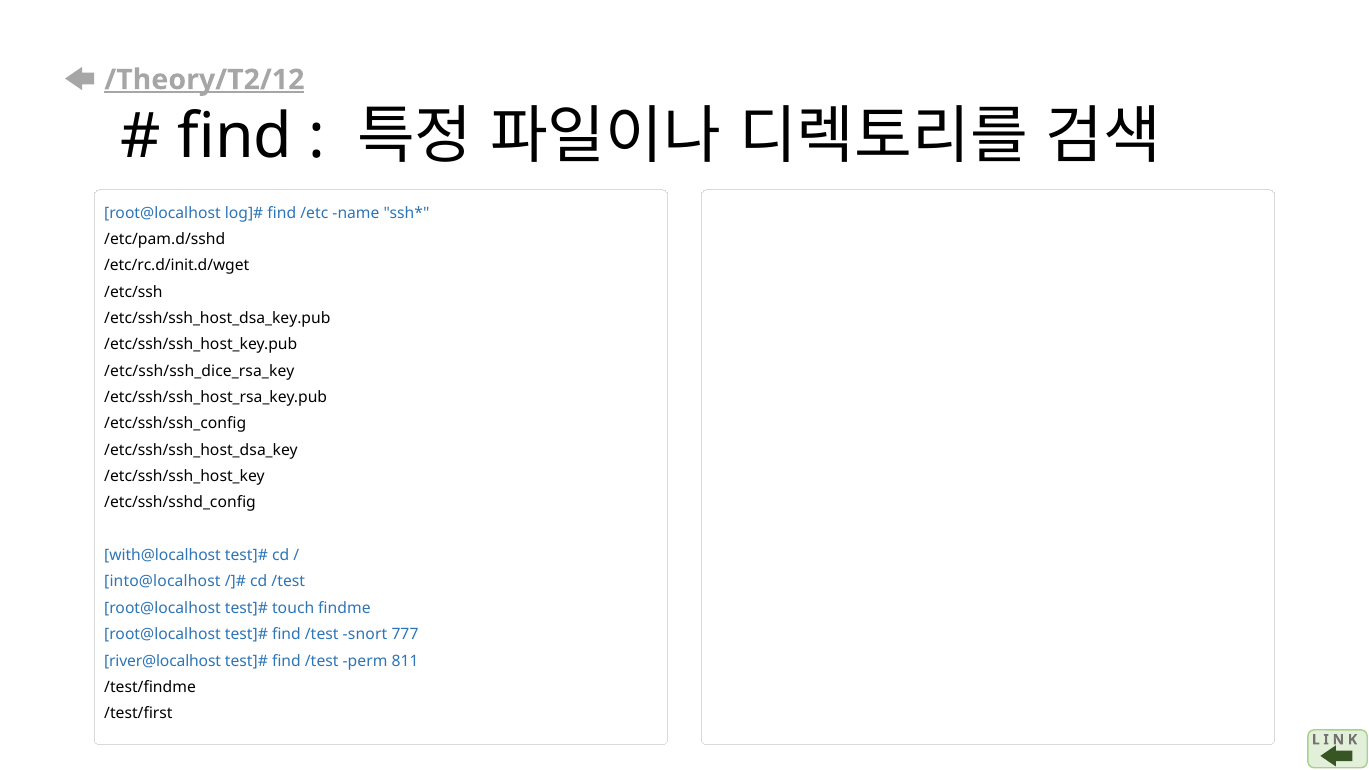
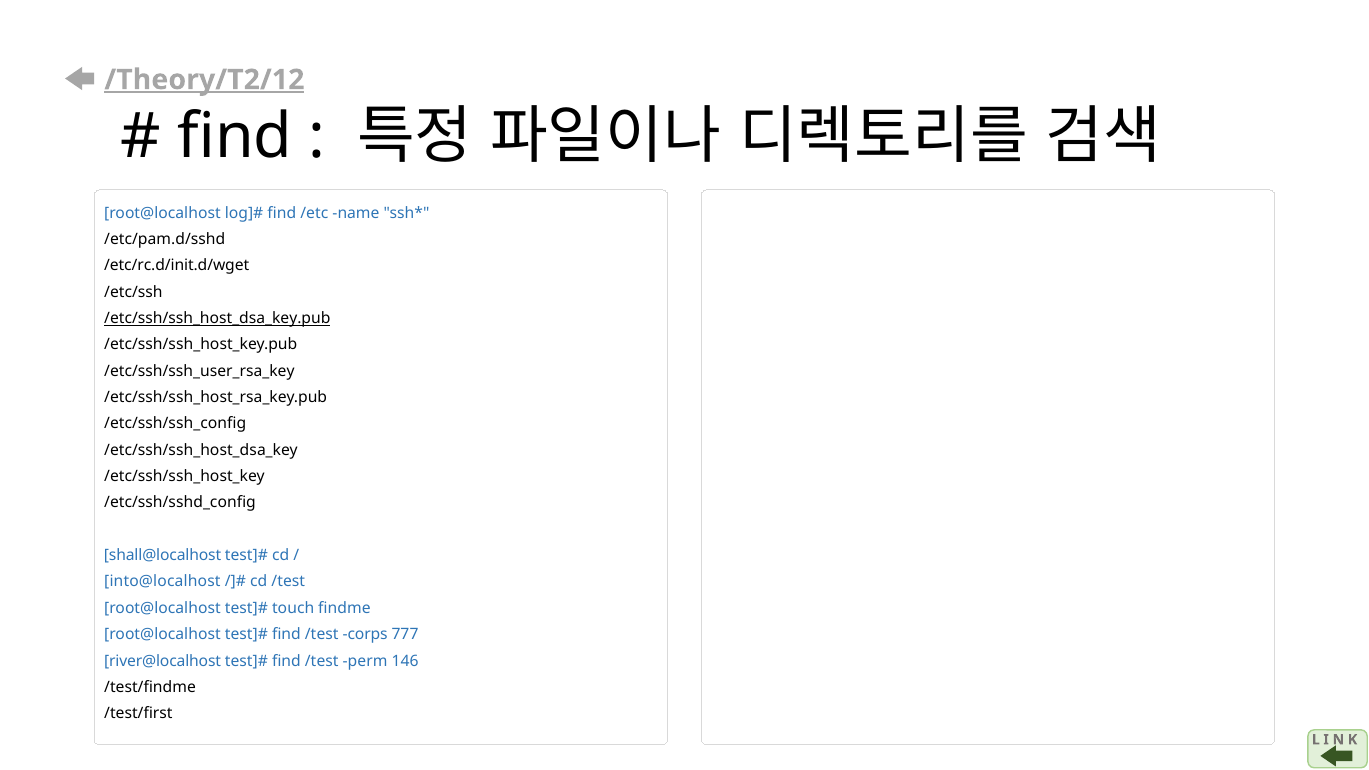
/etc/ssh/ssh_host_dsa_key.pub underline: none -> present (217, 318)
/etc/ssh/ssh_dice_rsa_key: /etc/ssh/ssh_dice_rsa_key -> /etc/ssh/ssh_user_rsa_key (199, 371)
with@localhost: with@localhost -> shall@localhost (163, 555)
snort: snort -> corps (365, 635)
811: 811 -> 146 (405, 661)
